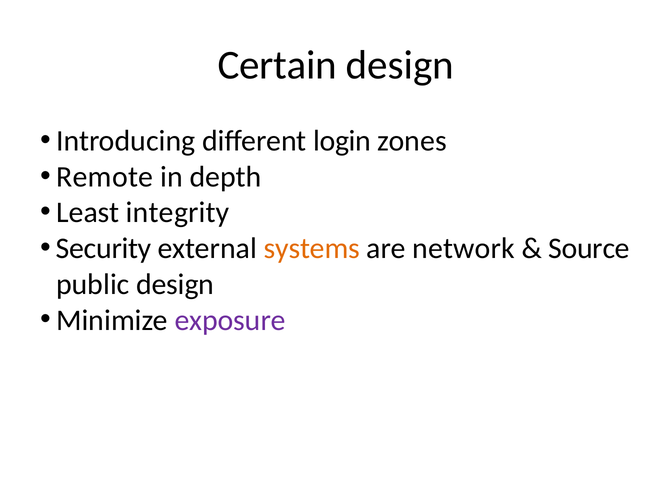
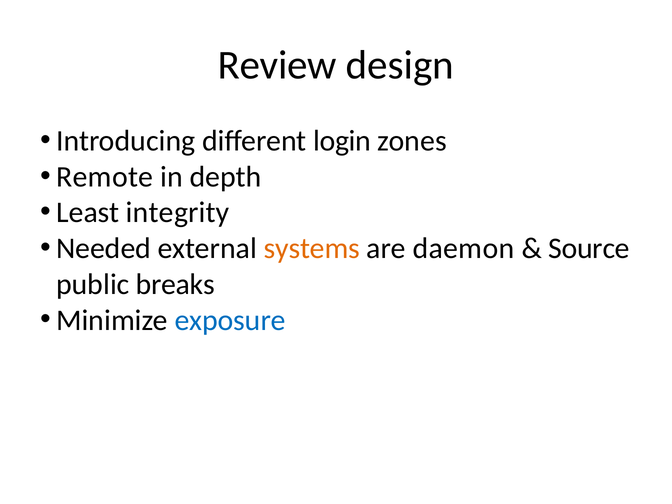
Certain: Certain -> Review (277, 65)
Security: Security -> Needed (104, 248)
network: network -> daemon (463, 248)
public design: design -> breaks (175, 284)
exposure colour: purple -> blue (230, 320)
